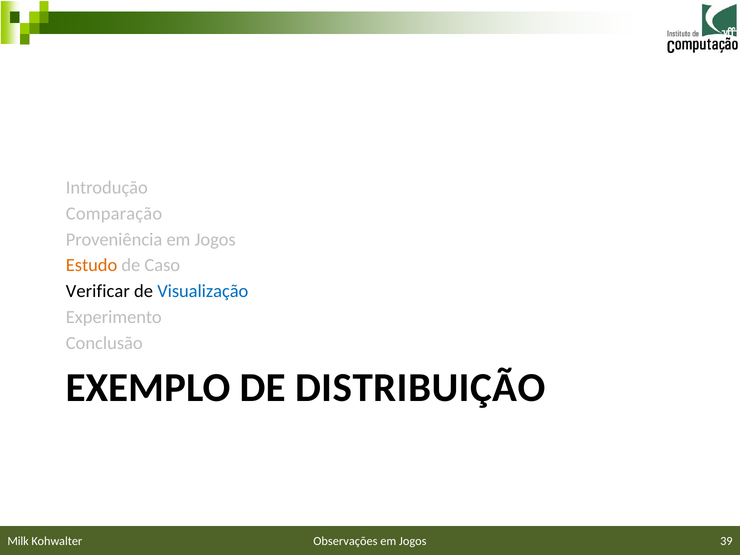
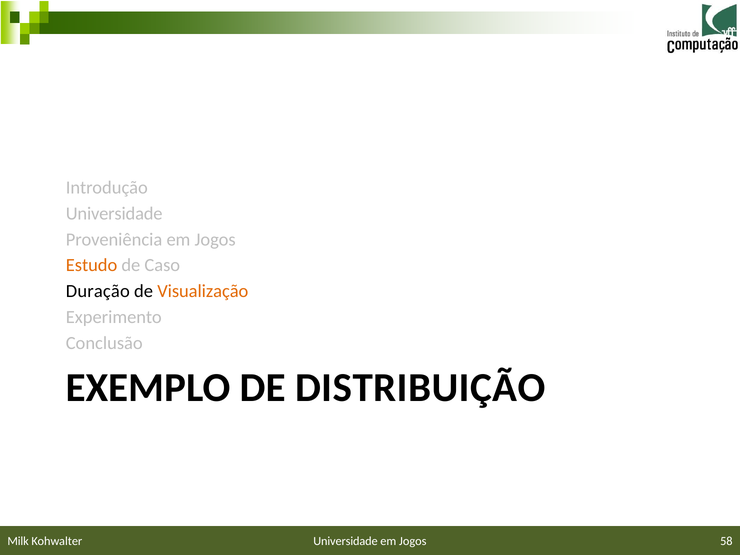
Comparação: Comparação -> Universidade (114, 214)
Verificar: Verificar -> Duração (98, 291)
Visualização colour: blue -> orange (203, 291)
Observações: Observações -> Universidade (346, 541)
39: 39 -> 58 (726, 541)
